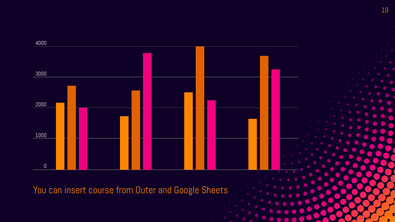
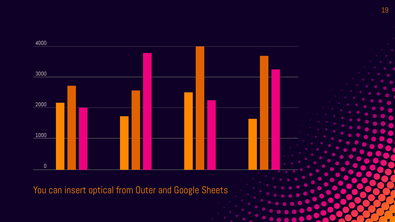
course: course -> optical (101, 190)
